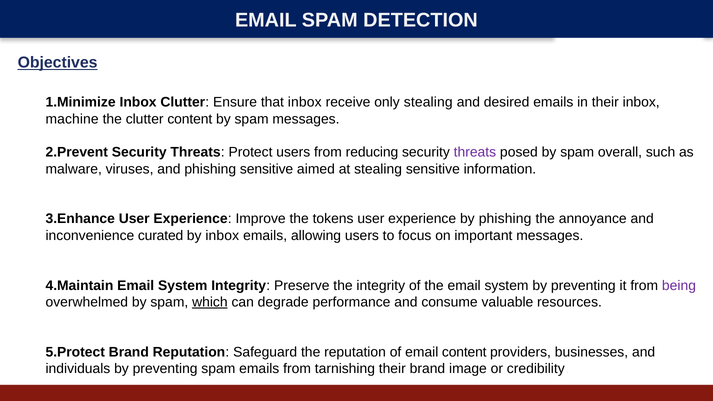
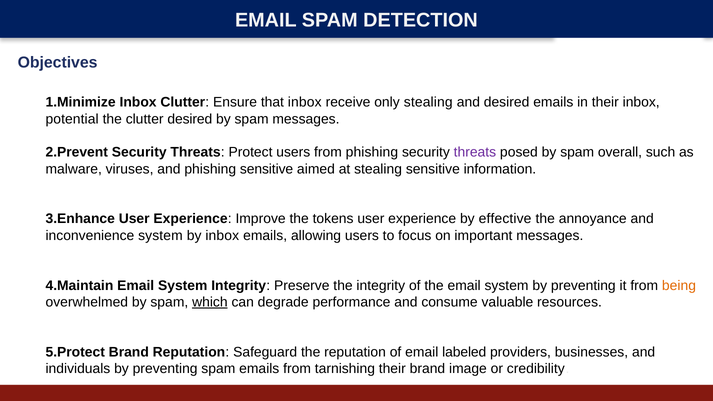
Objectives underline: present -> none (58, 63)
machine: machine -> potential (72, 119)
clutter content: content -> desired (190, 119)
from reducing: reducing -> phishing (372, 152)
by phishing: phishing -> effective (505, 219)
inconvenience curated: curated -> system (160, 236)
being colour: purple -> orange (679, 286)
email content: content -> labeled (464, 352)
